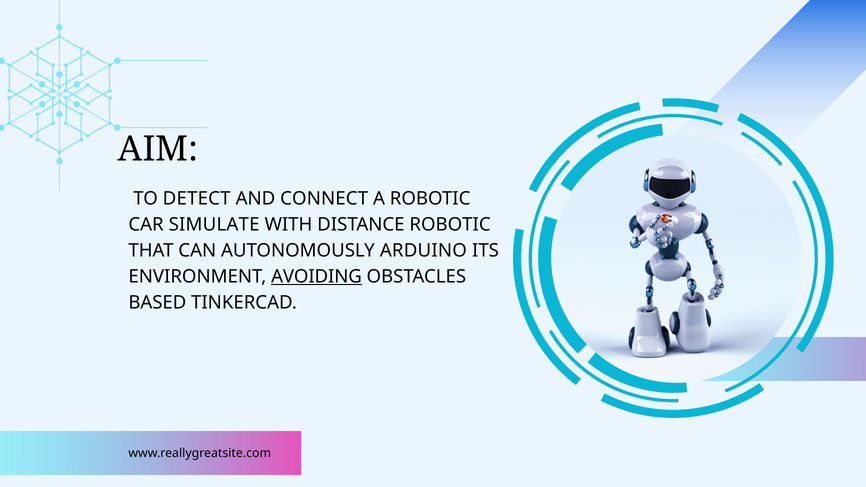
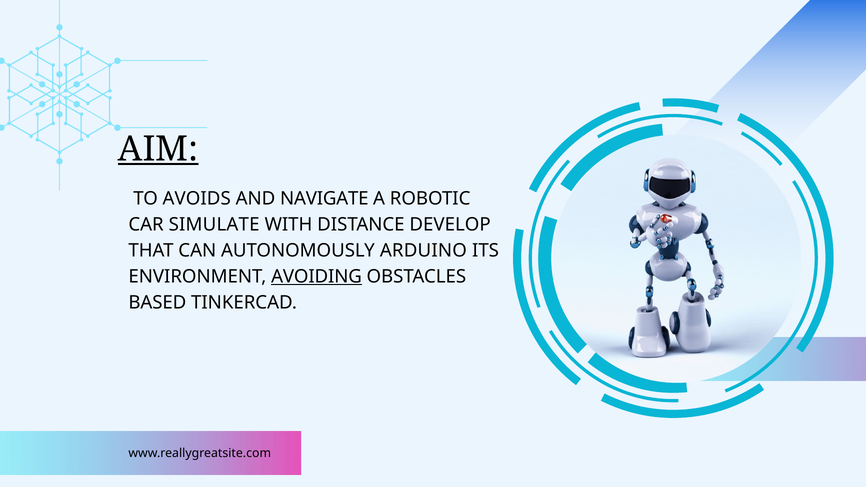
AIM underline: none -> present (158, 149)
DETECT: DETECT -> AVOIDS (197, 198)
CONNECT: CONNECT -> NAVIGATE (324, 198)
DISTANCE ROBOTIC: ROBOTIC -> DEVELOP (450, 224)
